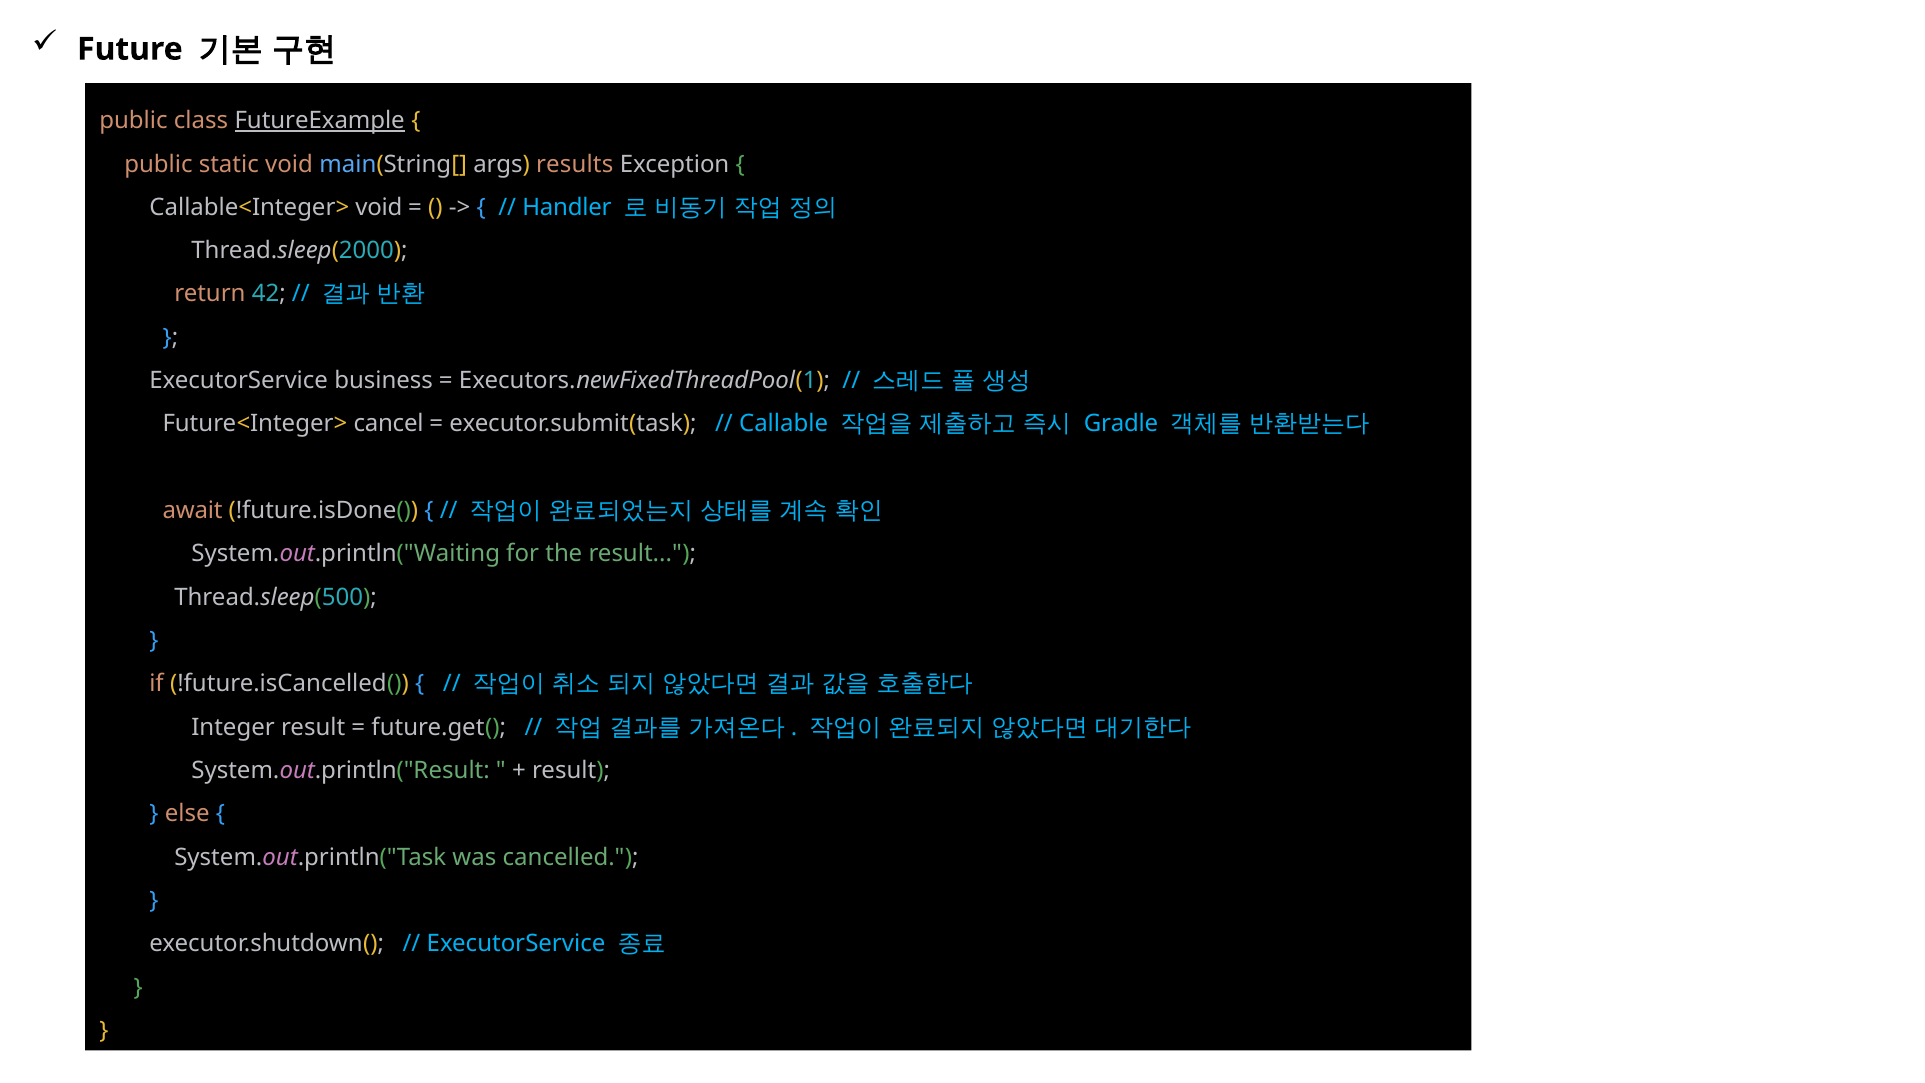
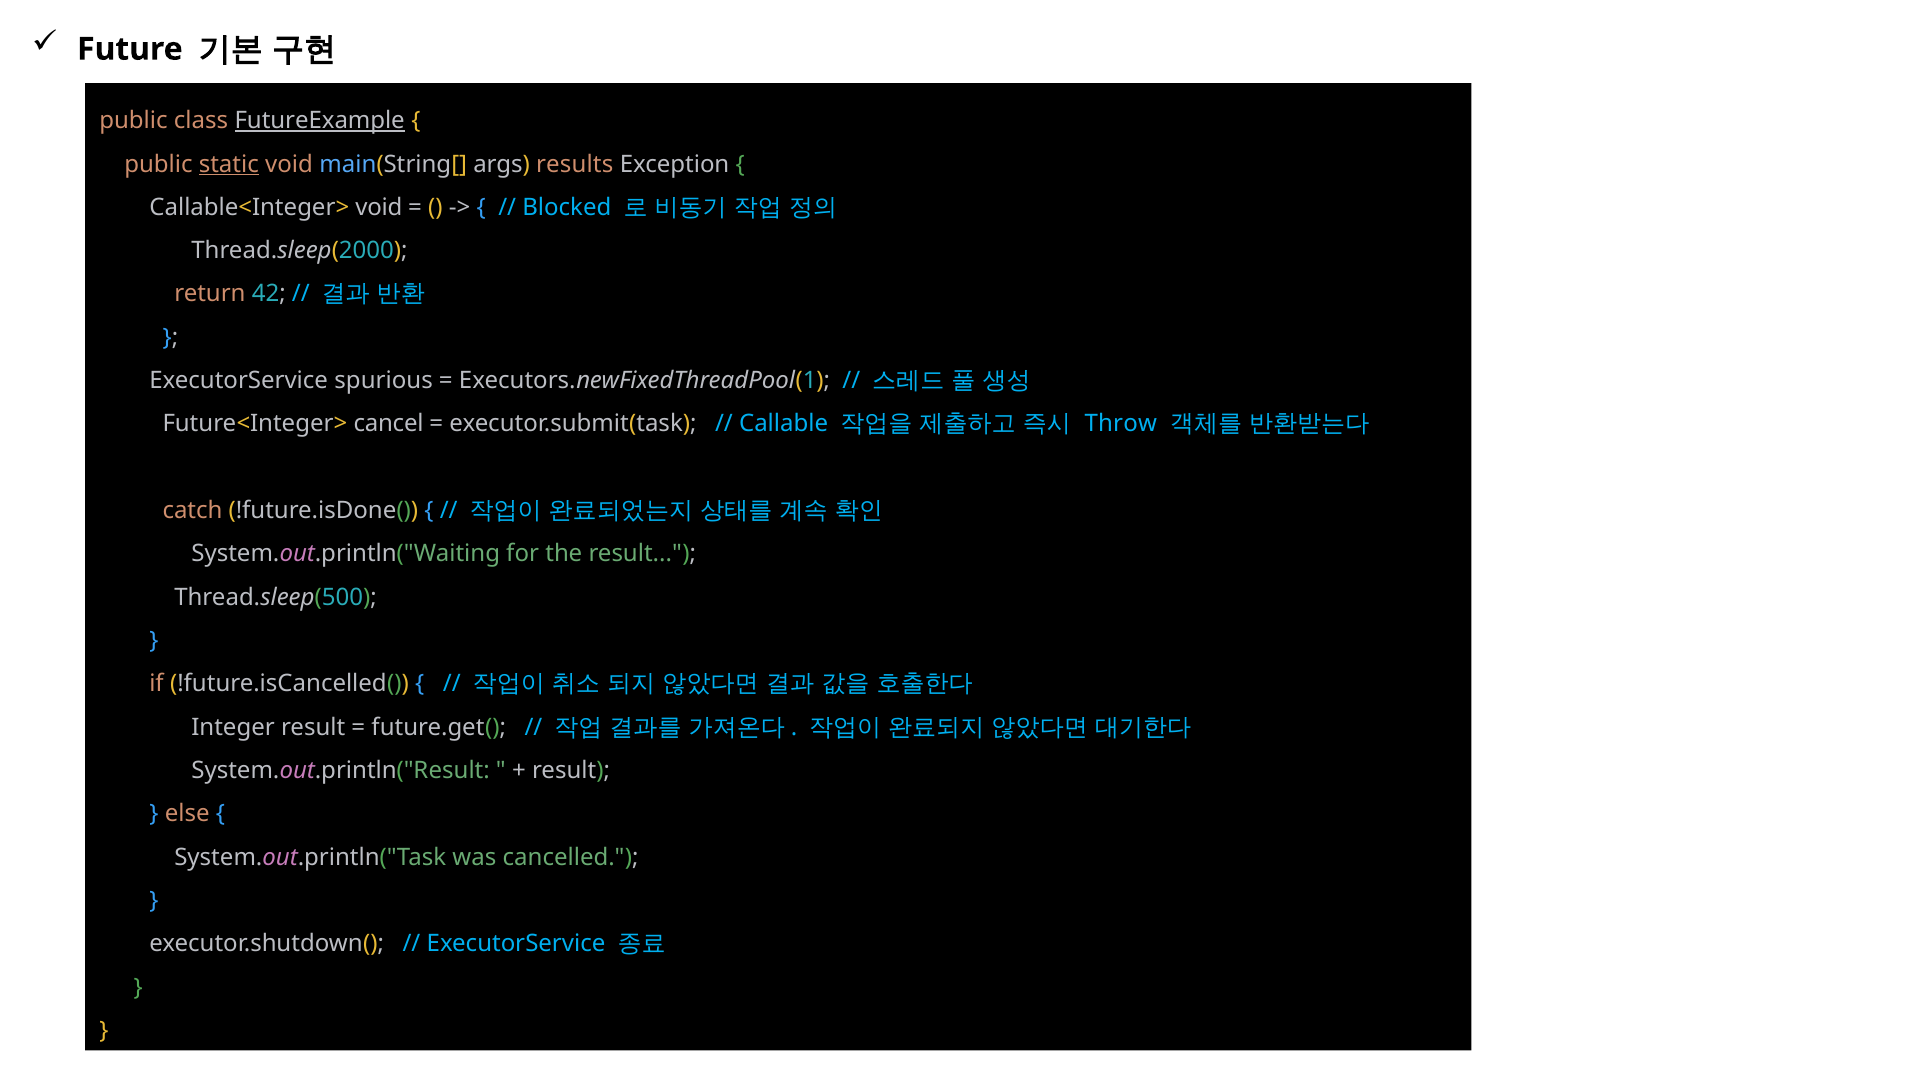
static underline: none -> present (229, 164)
Handler: Handler -> Blocked (567, 207)
business: business -> spurious (384, 381)
Gradle: Gradle -> Throw (1121, 424)
await: await -> catch (193, 511)
